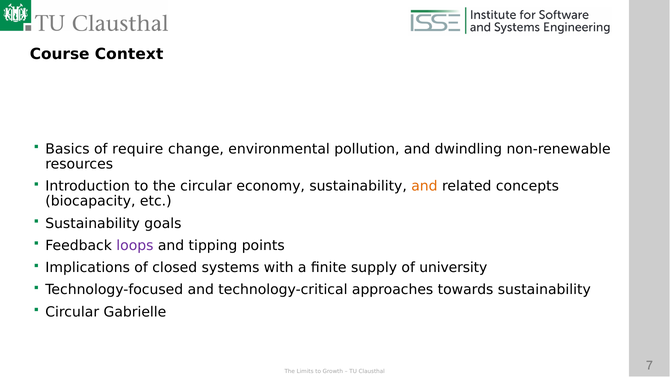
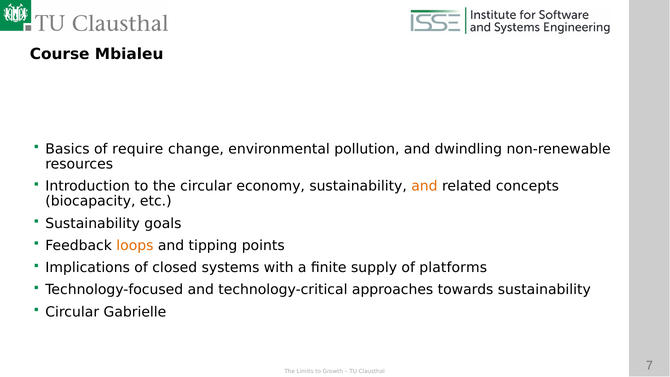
Context: Context -> Mbialeu (129, 54)
loops colour: purple -> orange (135, 245)
university: university -> platforms (453, 268)
